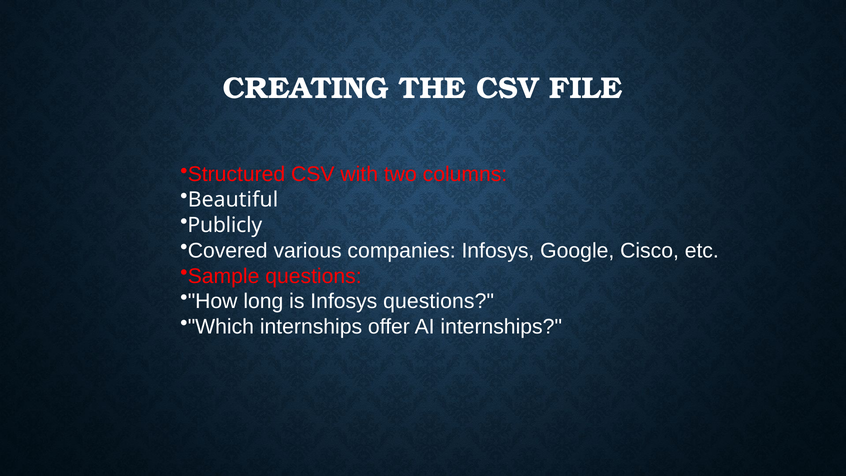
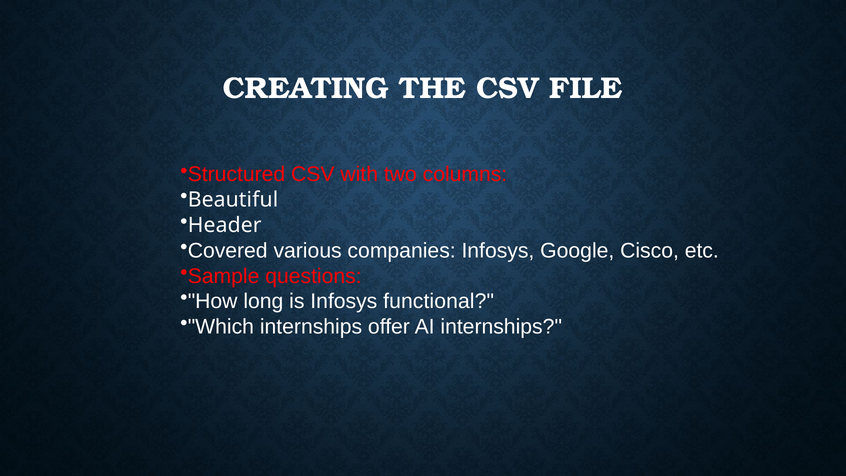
Publicly: Publicly -> Header (225, 225)
Infosys questions: questions -> functional (439, 301)
